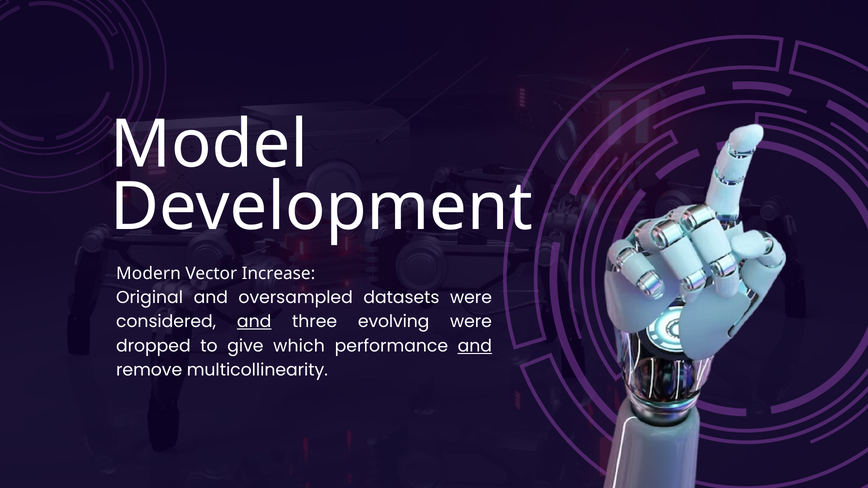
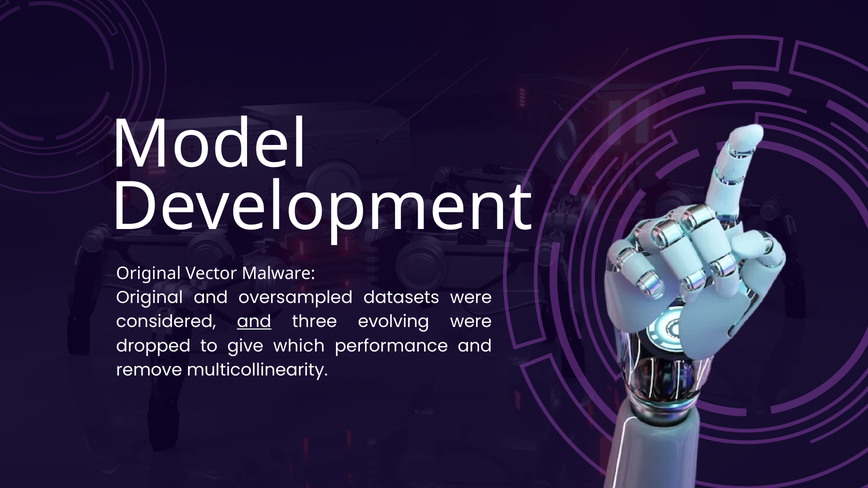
Modern: Modern -> Original (149, 274)
Increase: Increase -> Malware (278, 274)
and underline: present -> none (475, 346)
